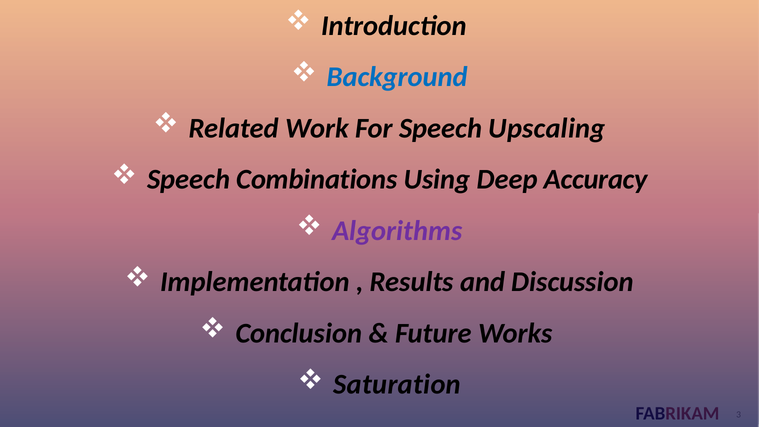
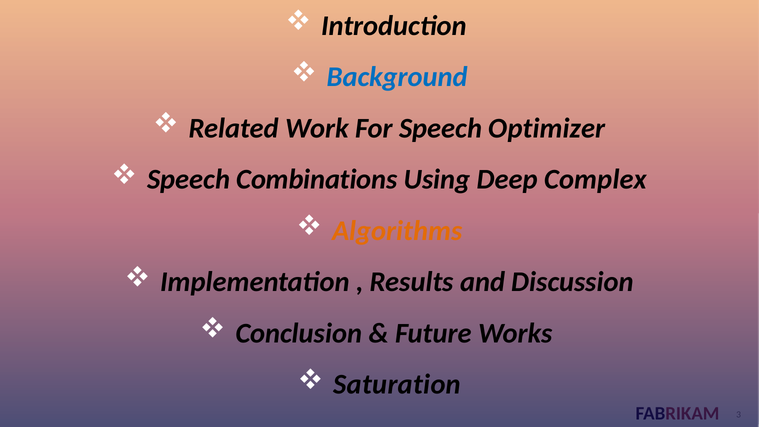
Upscaling: Upscaling -> Optimizer (547, 128)
Accuracy: Accuracy -> Complex (596, 179)
Algorithms colour: purple -> orange (397, 231)
